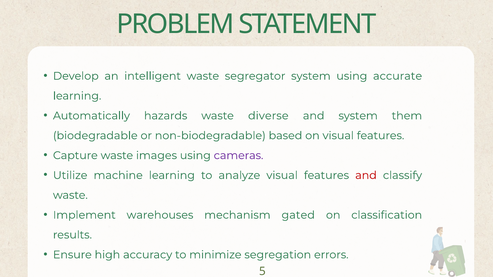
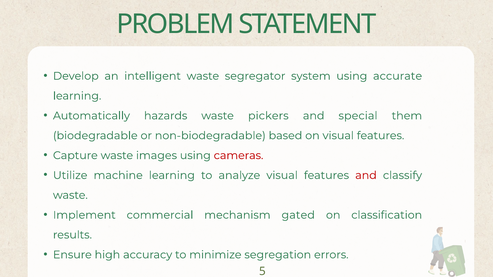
diverse: diverse -> pickers (268, 116)
and system: system -> special (358, 116)
cameras colour: purple -> red (239, 156)
warehouses: warehouses -> commercial (160, 215)
